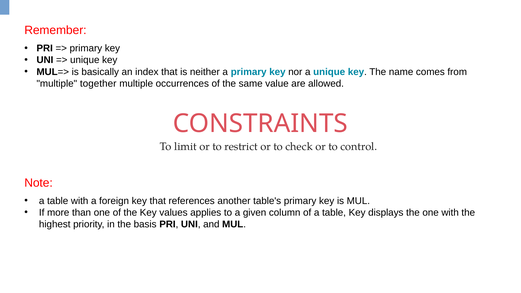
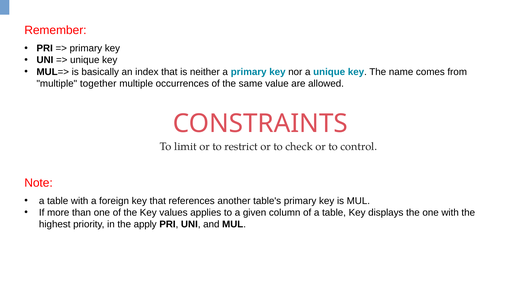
basis: basis -> apply (145, 224)
